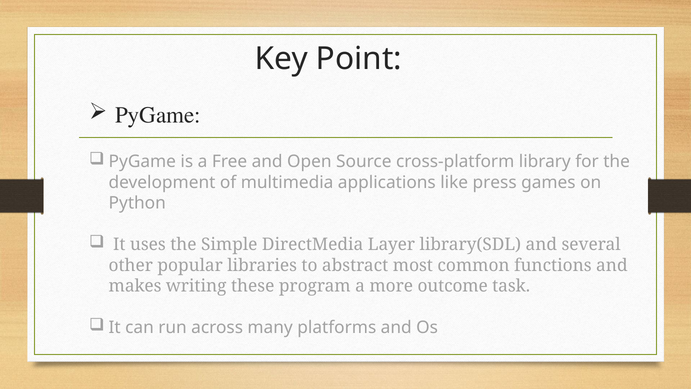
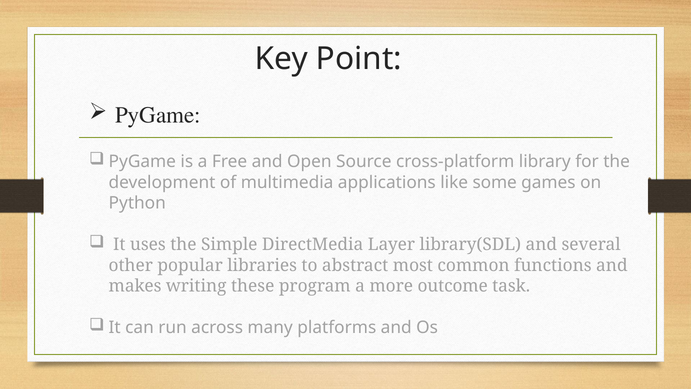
press: press -> some (495, 182)
